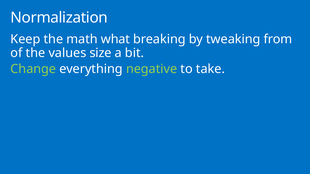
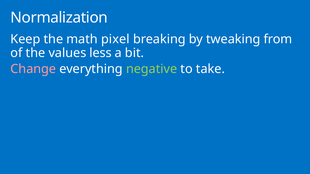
what: what -> pixel (115, 39)
size: size -> less (101, 53)
Change colour: light green -> pink (33, 69)
